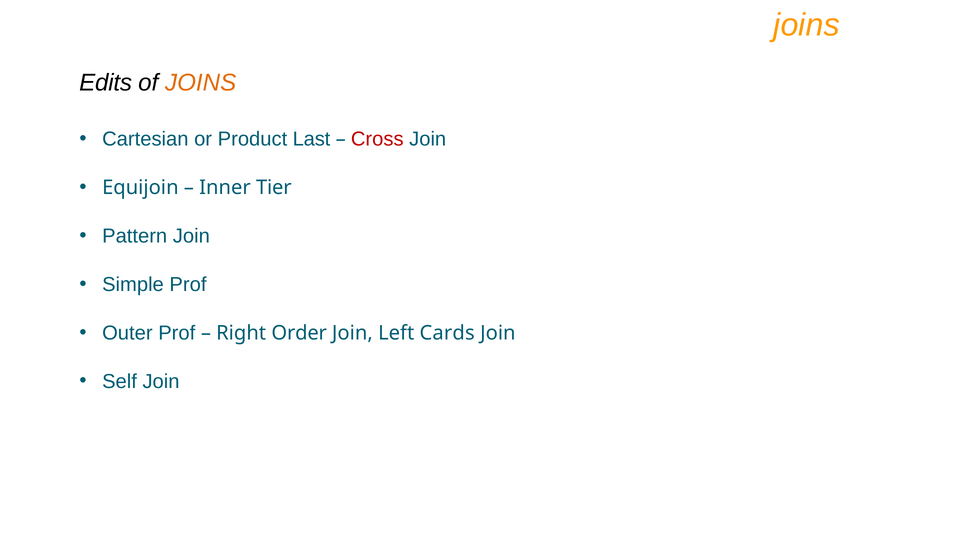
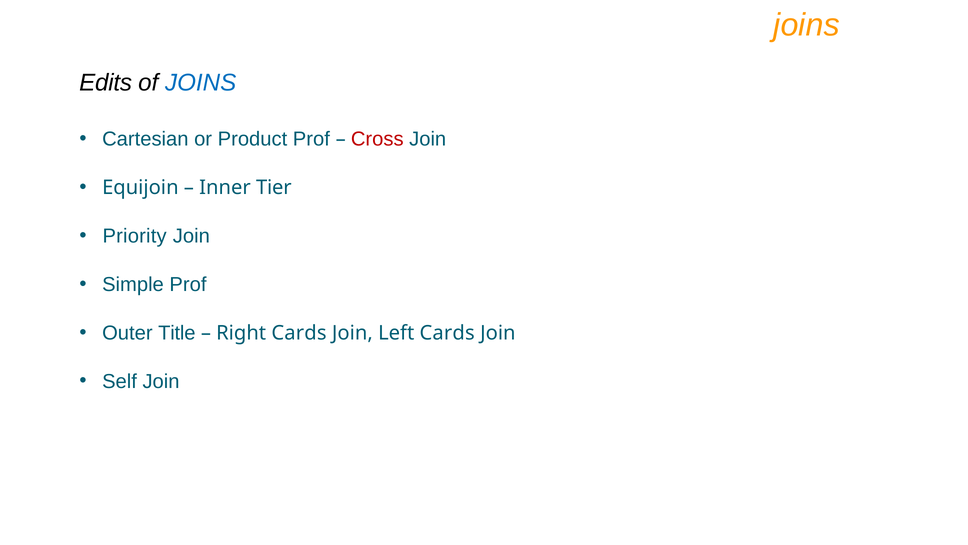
JOINS colour: orange -> blue (201, 83)
Product Last: Last -> Prof (311, 139)
Pattern: Pattern -> Priority (135, 236)
Outer Prof: Prof -> Title (177, 333)
Right Order: Order -> Cards (299, 333)
